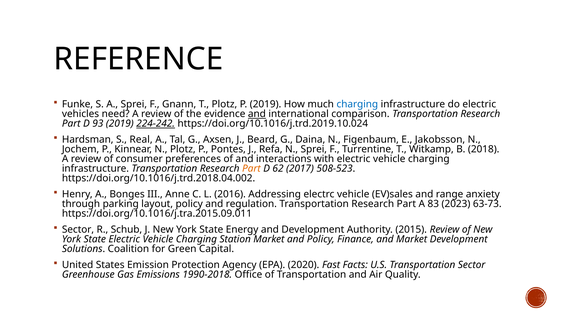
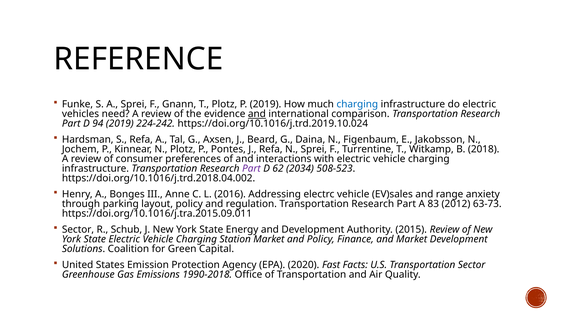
93: 93 -> 94 (98, 124)
224-242 underline: present -> none (156, 124)
S Real: Real -> Refa (141, 140)
Part colour: orange -> purple (251, 169)
2017: 2017 -> 2034 (300, 169)
2023: 2023 -> 2012 (456, 204)
